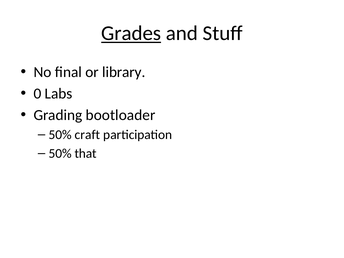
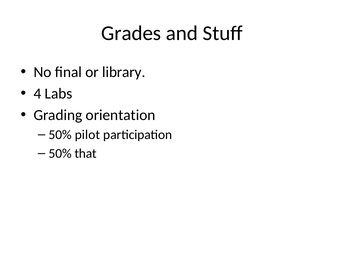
Grades underline: present -> none (131, 33)
0: 0 -> 4 (37, 94)
bootloader: bootloader -> orientation (121, 115)
craft: craft -> pilot (87, 135)
